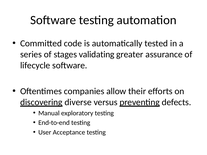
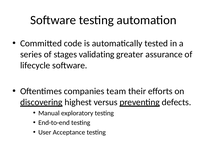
allow: allow -> team (116, 91)
diverse: diverse -> highest (78, 102)
